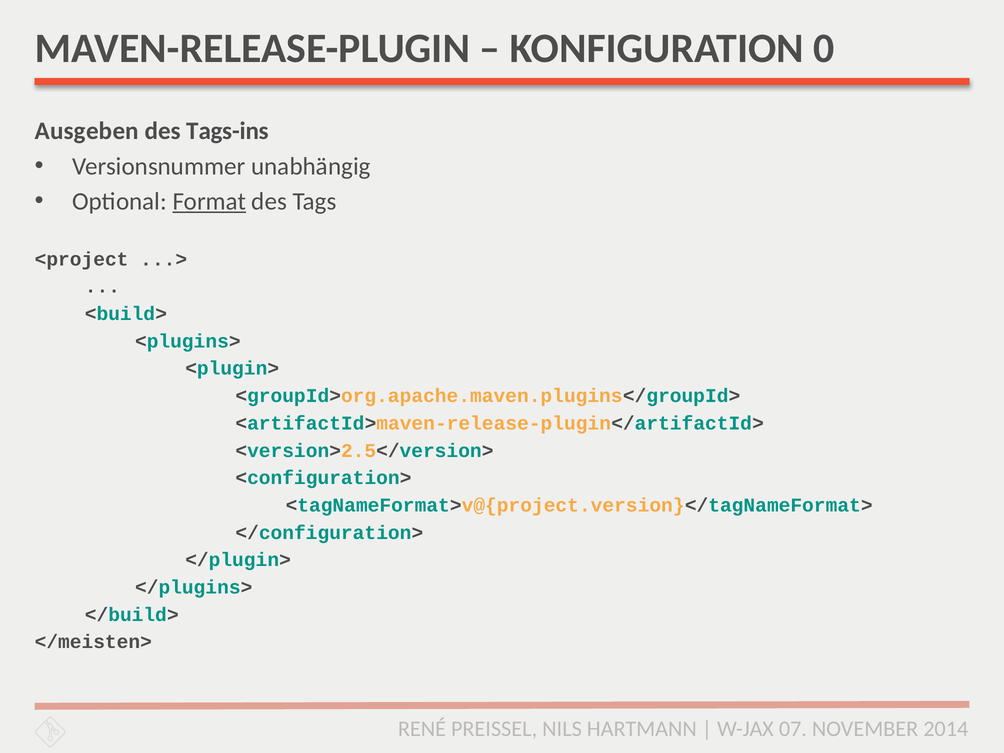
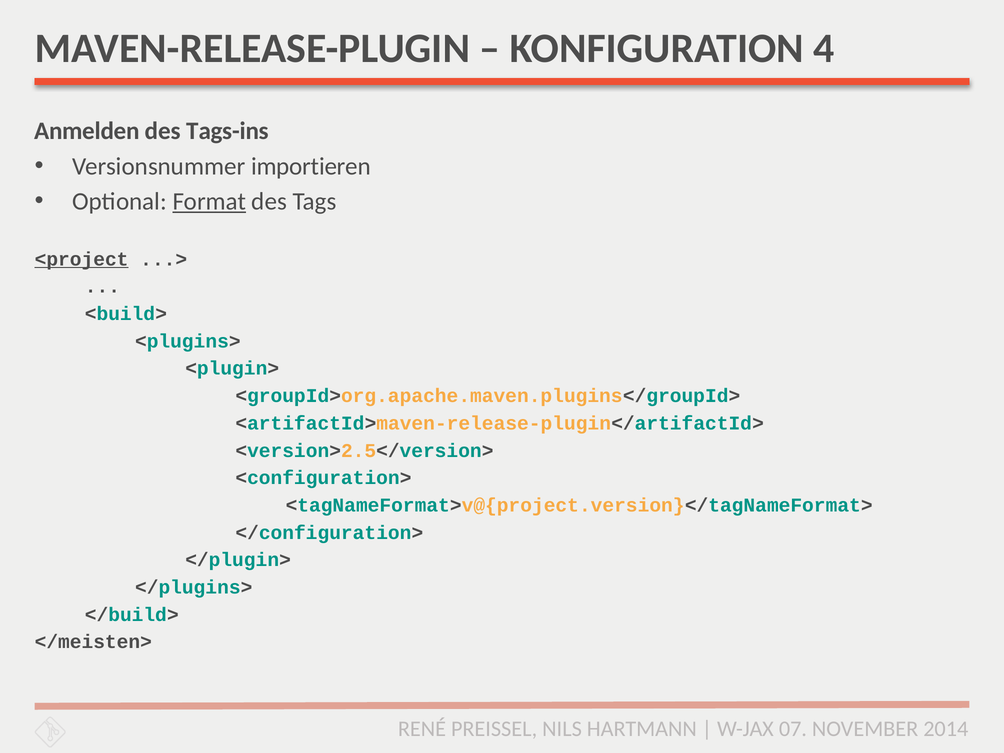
0: 0 -> 4 (824, 48)
Ausgeben: Ausgeben -> Anmelden (87, 131)
unabhängig: unabhängig -> importieren (311, 166)
<project underline: none -> present (82, 259)
